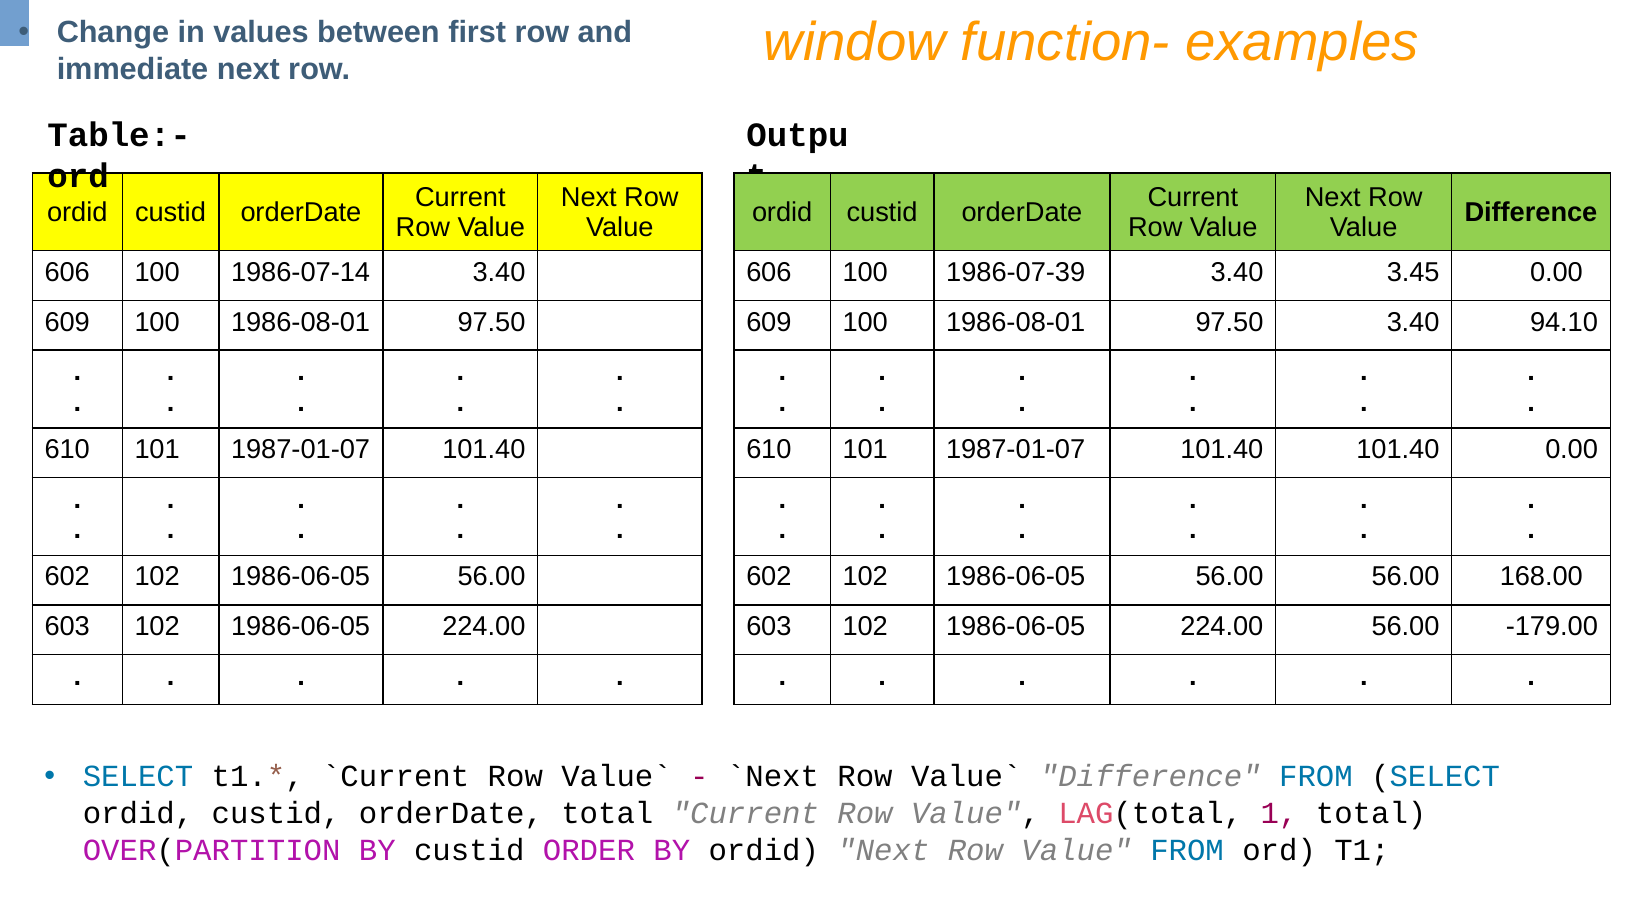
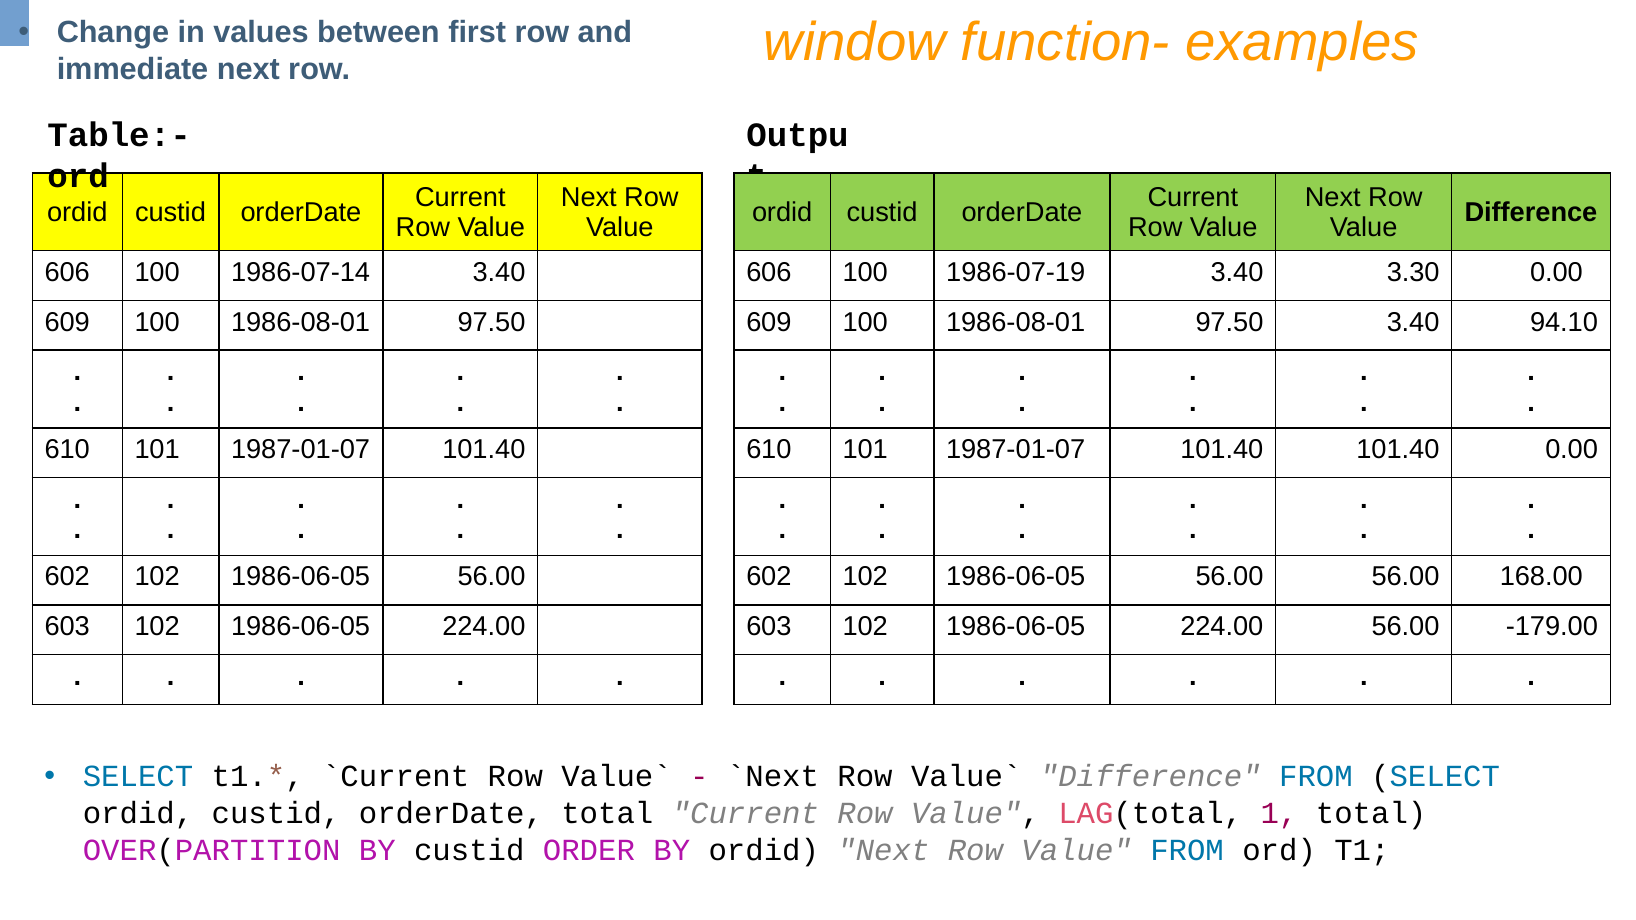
1986-07-39: 1986-07-39 -> 1986-07-19 (1016, 272)
3.45: 3.45 -> 3.30 (1413, 272)
